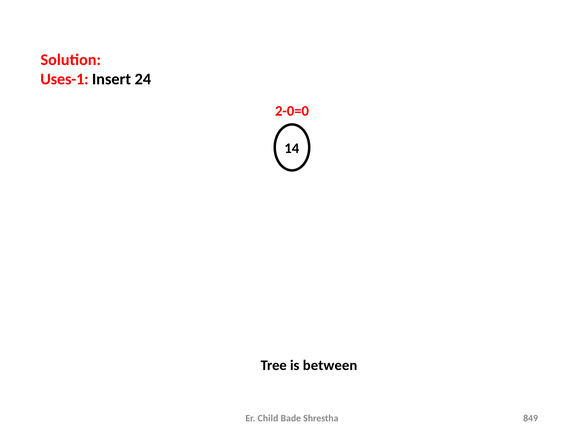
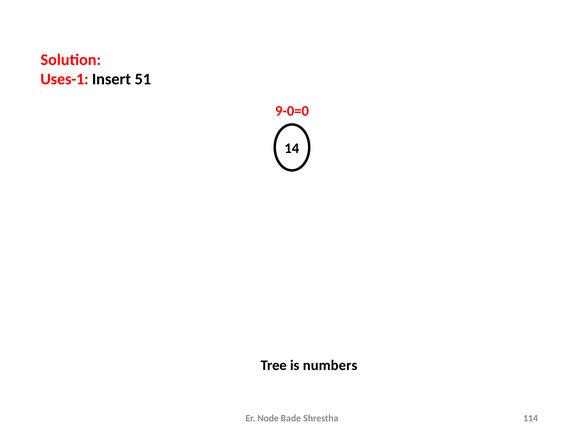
24: 24 -> 51 (143, 79)
2-0=0: 2-0=0 -> 9-0=0 (292, 111)
between: between -> numbers (330, 365)
Child: Child -> Node (268, 418)
849: 849 -> 114 (531, 418)
